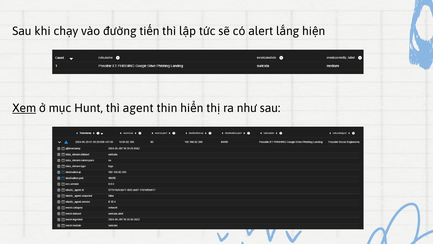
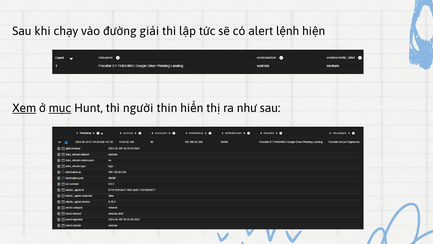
tiến: tiến -> giải (149, 31)
lắng: lắng -> lệnh (288, 31)
mục underline: none -> present (60, 108)
agent: agent -> người (138, 108)
